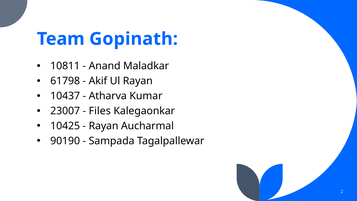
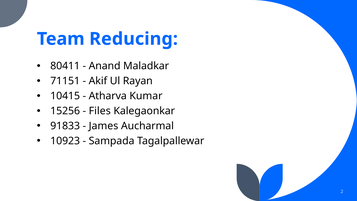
Gopinath: Gopinath -> Reducing (134, 39)
10811: 10811 -> 80411 (65, 66)
61798: 61798 -> 71151 (65, 81)
10437: 10437 -> 10415 (65, 96)
23007: 23007 -> 15256 (65, 111)
10425: 10425 -> 91833 (65, 126)
Rayan: Rayan -> James (103, 126)
90190: 90190 -> 10923 (65, 141)
